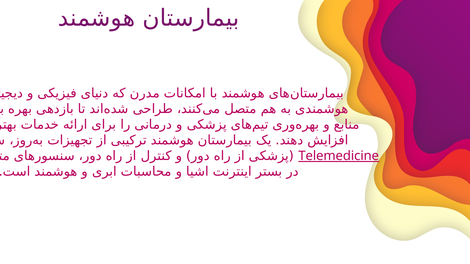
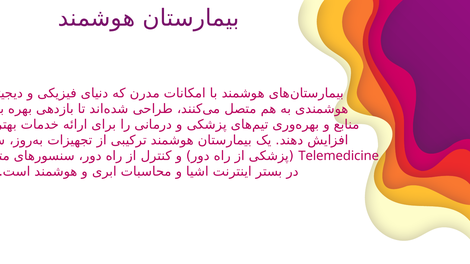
Telemedicine underline: present -> none (339, 156)
